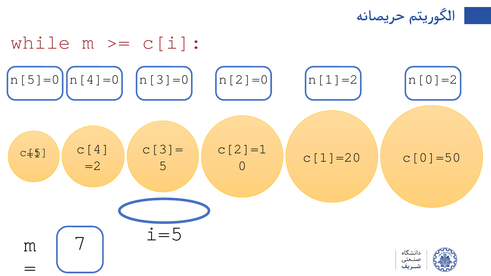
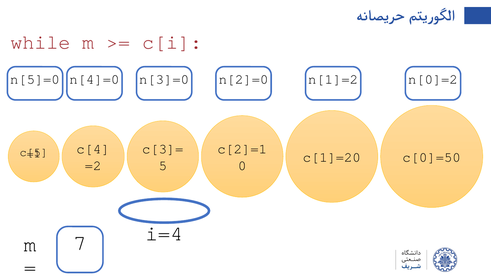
i=5: i=5 -> i=4 (164, 234)
